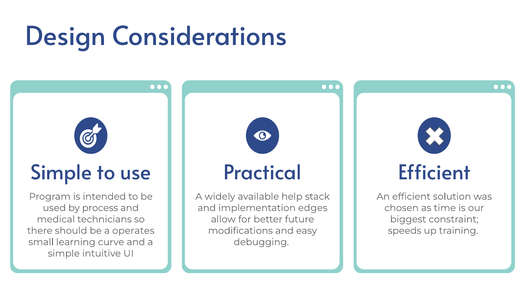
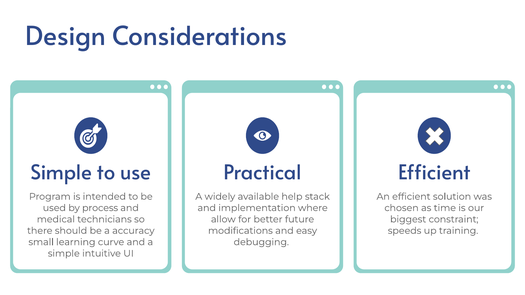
edges: edges -> where (313, 208)
operates: operates -> accuracy (133, 231)
